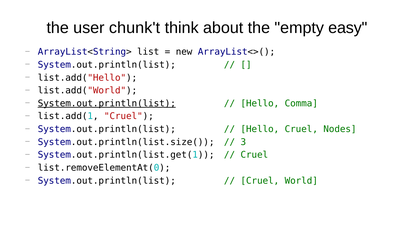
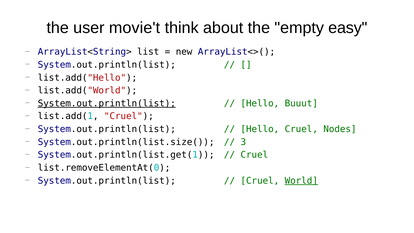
chunk't: chunk't -> movie't (135, 28)
Comma: Comma -> Buuut (301, 103)
World underline: none -> present (301, 181)
